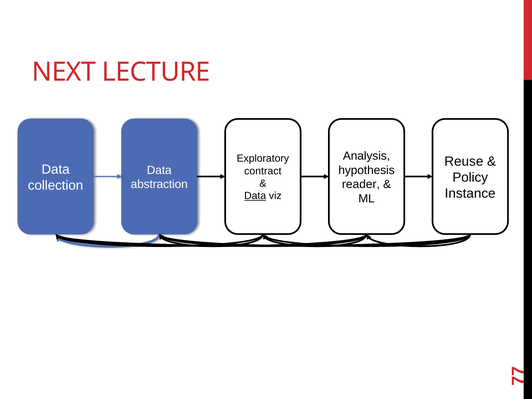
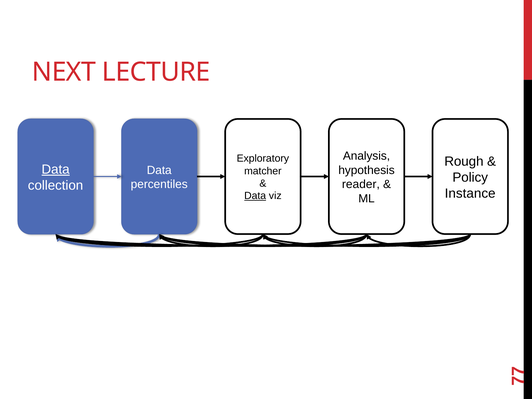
Reuse: Reuse -> Rough (464, 161)
Data underline: none -> present (56, 169)
contract: contract -> matcher (263, 171)
abstraction: abstraction -> percentiles (159, 184)
